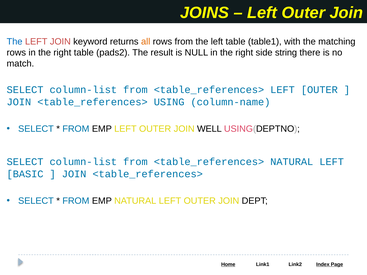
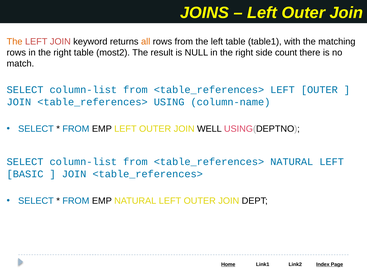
The colour: blue -> orange (15, 42)
pads2: pads2 -> most2 (113, 53)
string: string -> count (286, 53)
